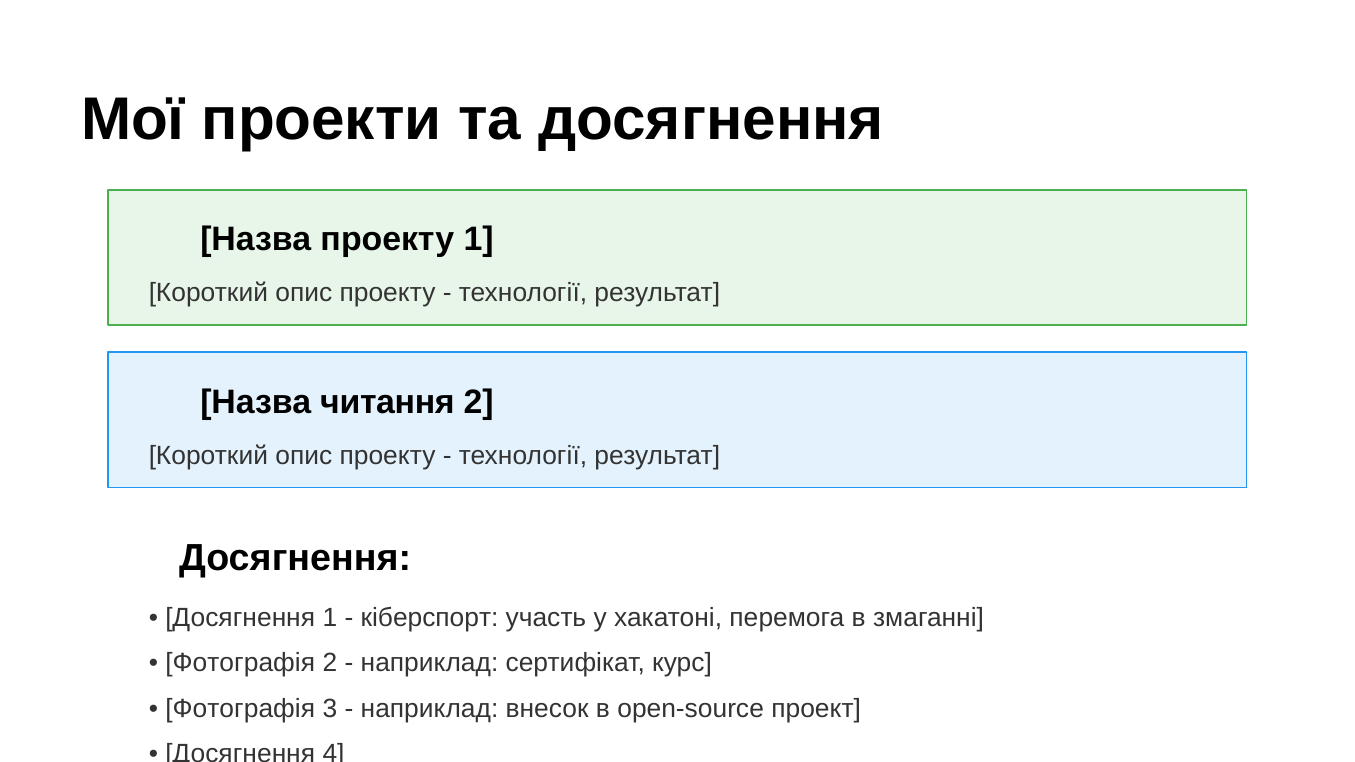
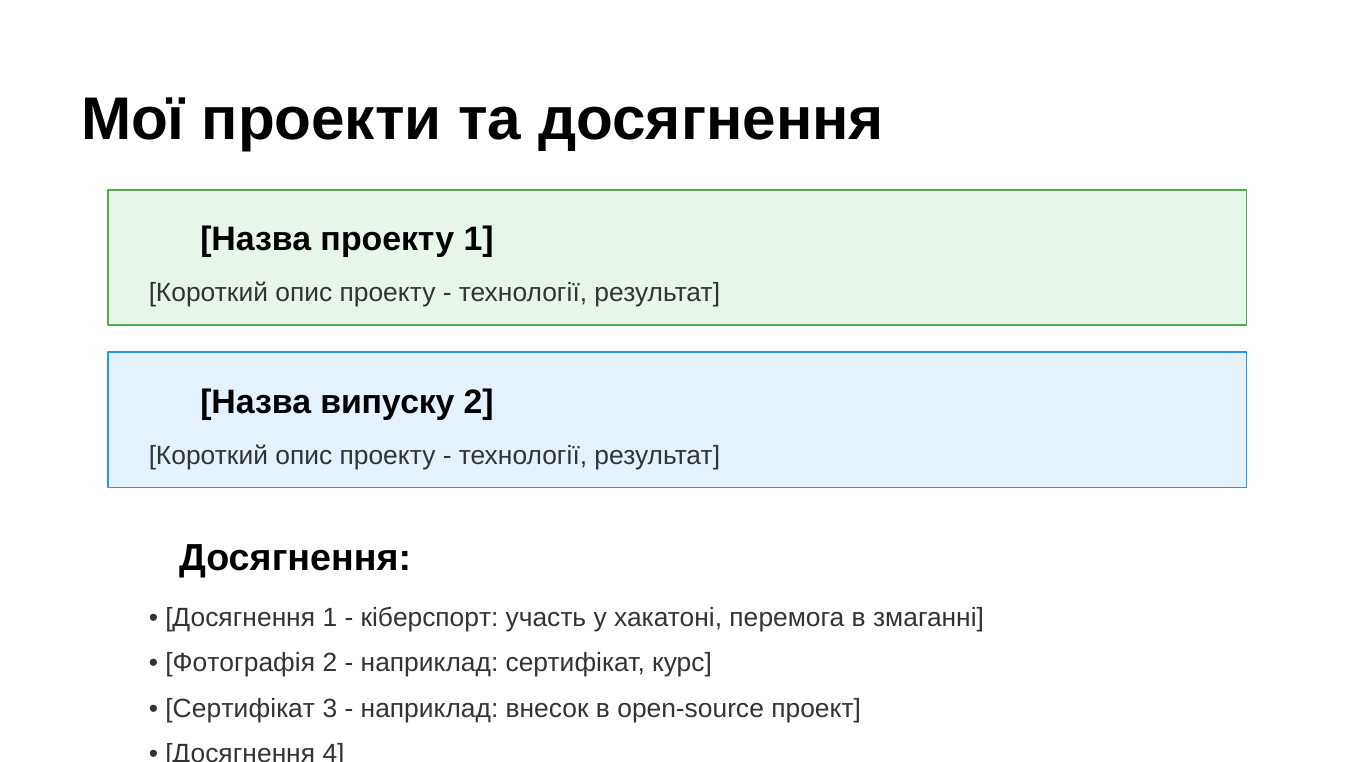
читання: читання -> випуску (387, 402)
Фотографія: Фотографія -> Сертифікат (240, 709)
